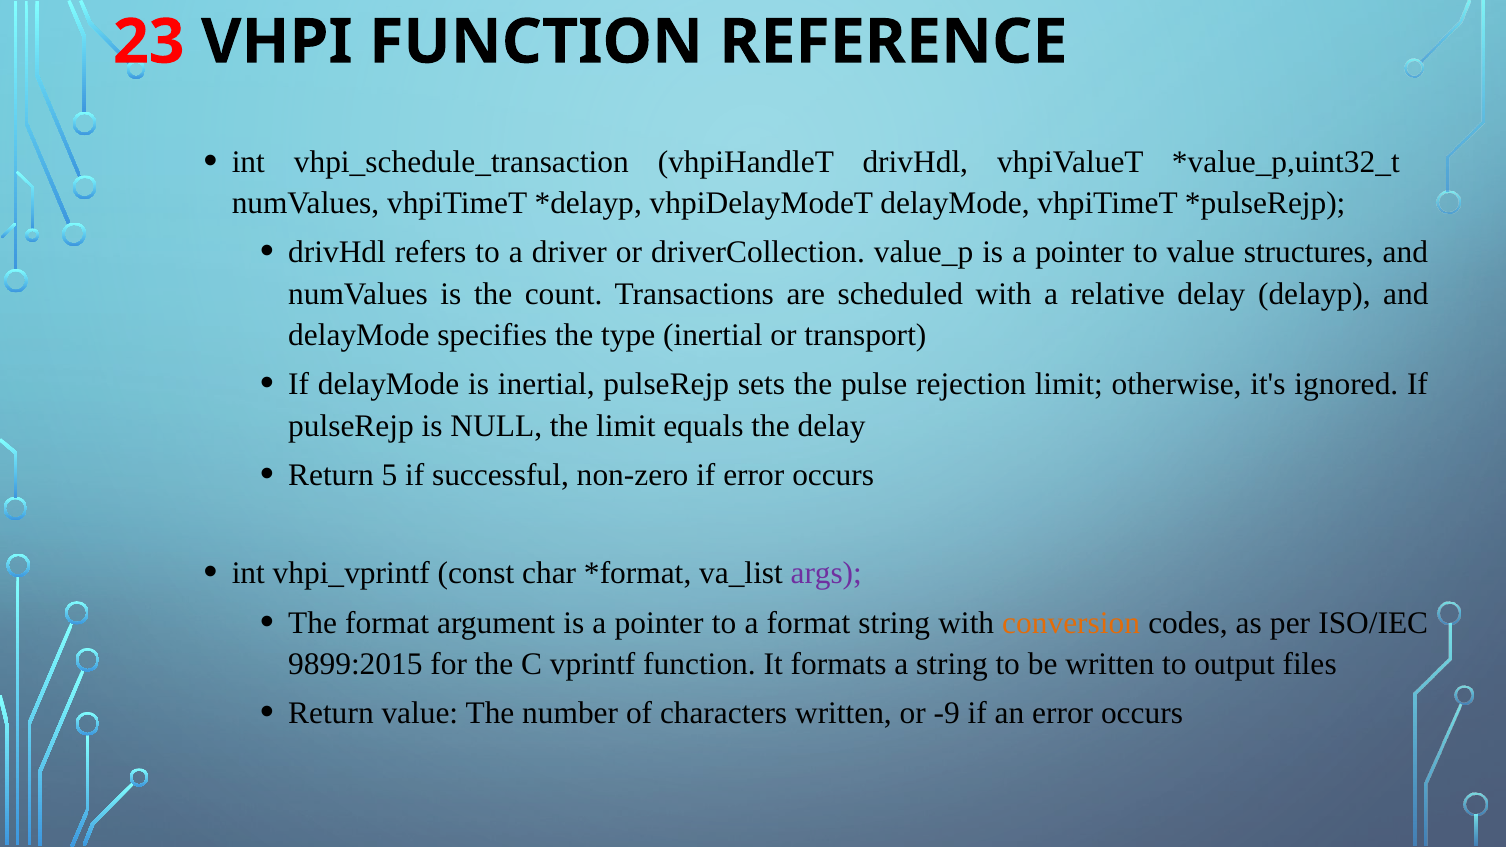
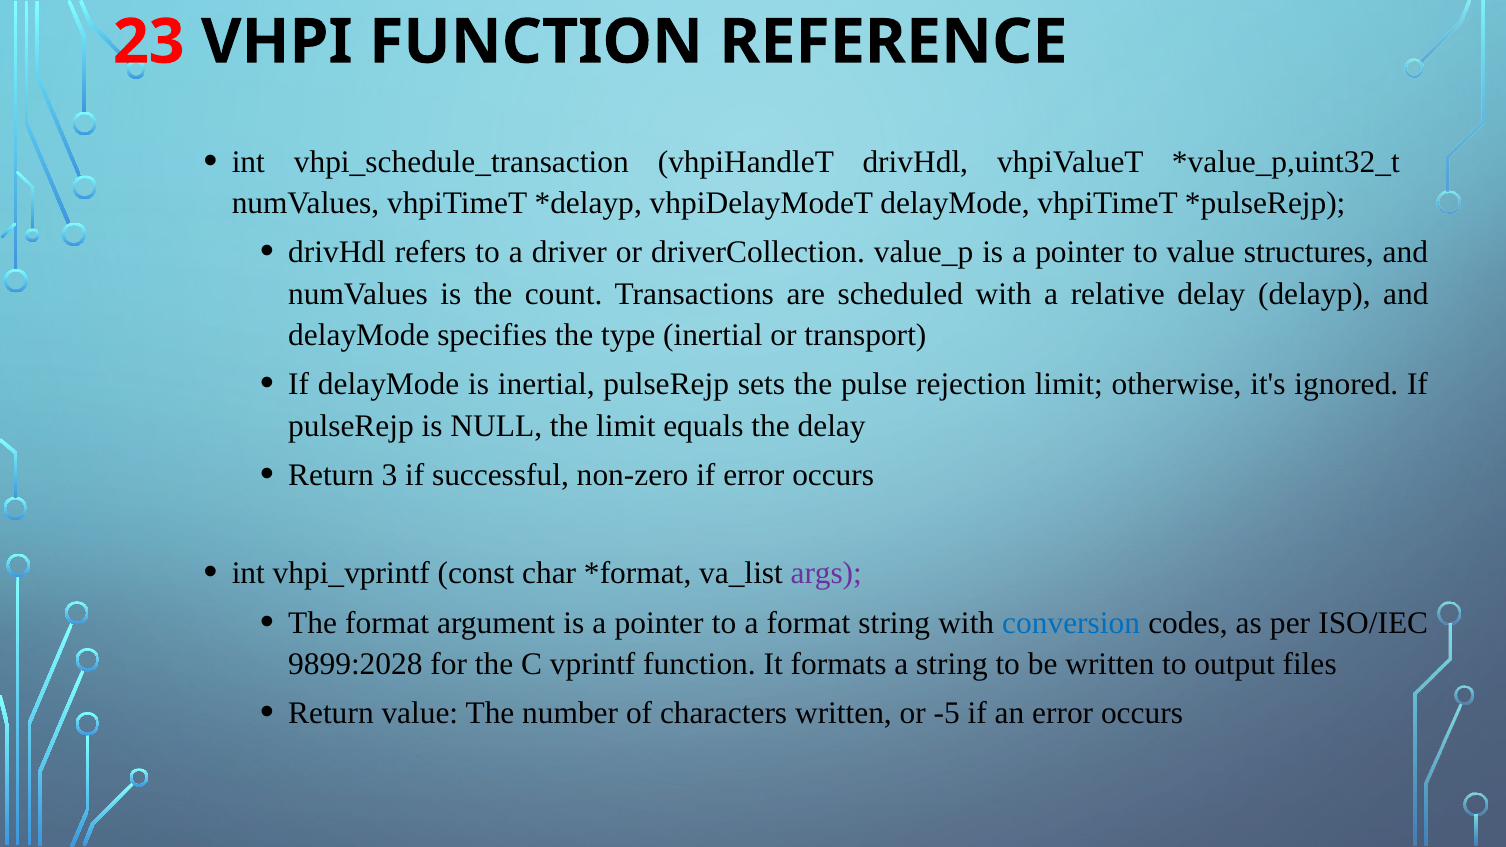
5: 5 -> 3 (389, 475)
conversion colour: orange -> blue (1071, 623)
9899:2015: 9899:2015 -> 9899:2028 (355, 664)
-9: -9 -> -5 (947, 713)
